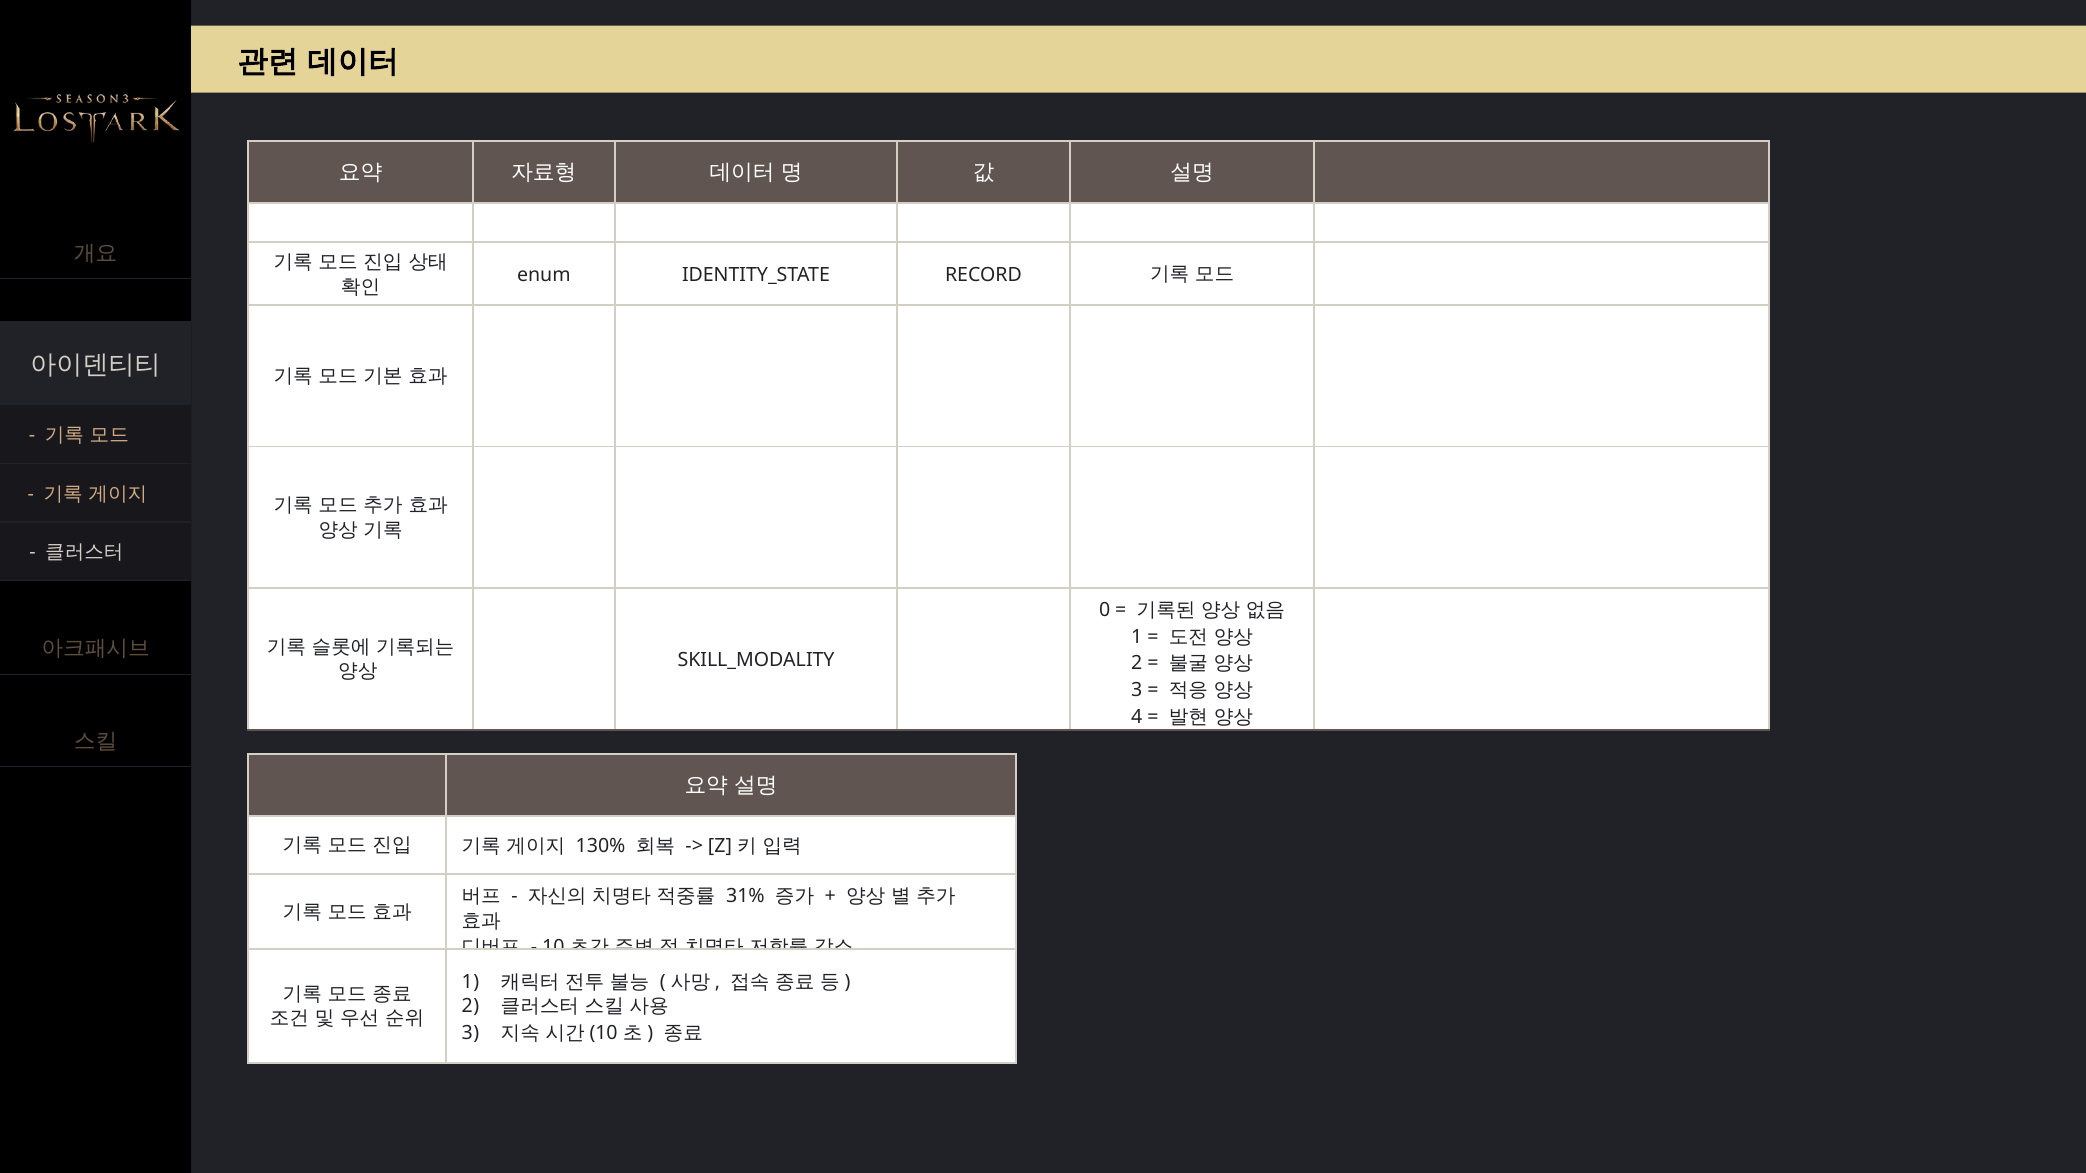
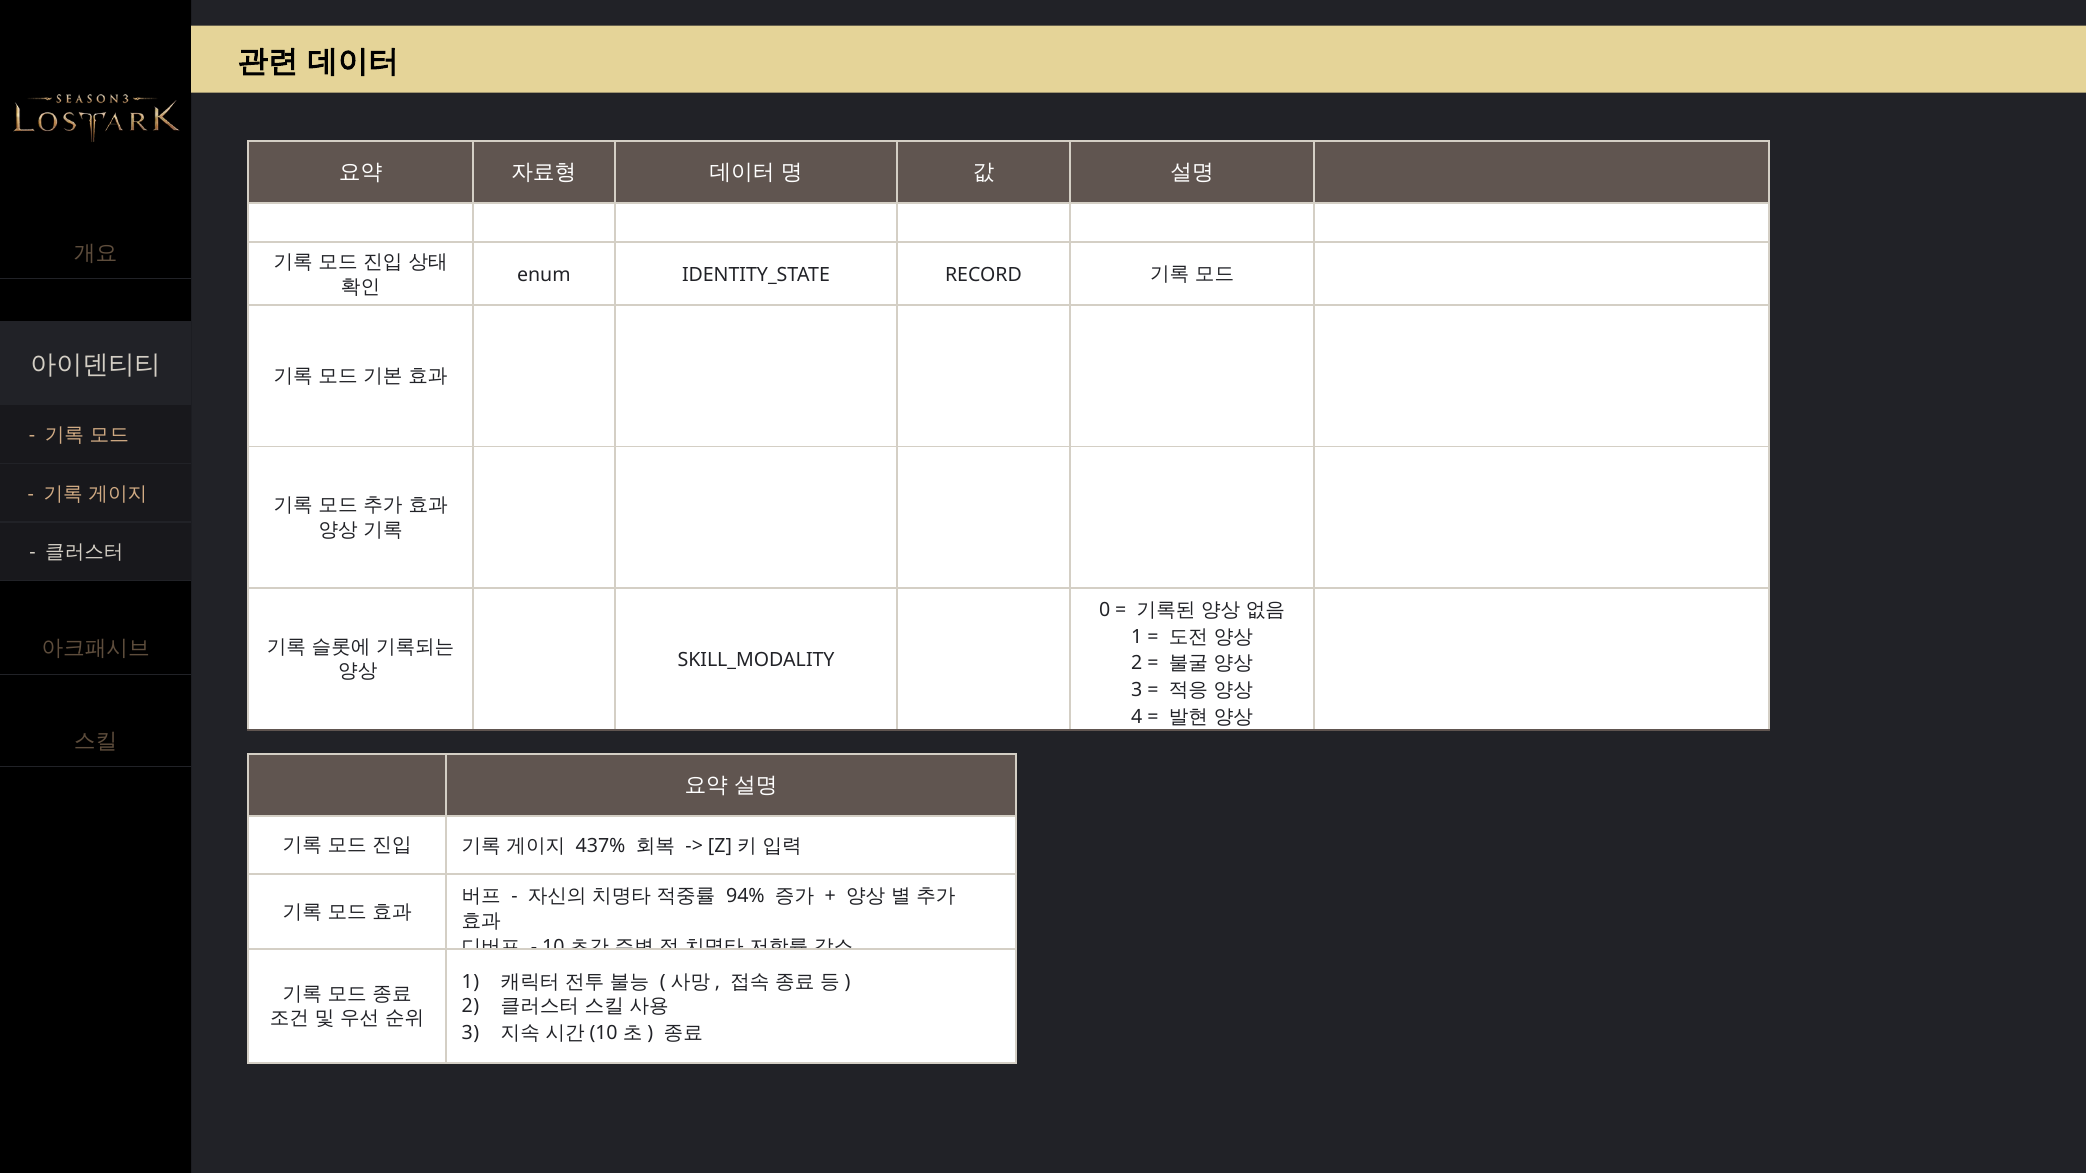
130%: 130% -> 437% (601, 846)
31%: 31% -> 94% (745, 897)
